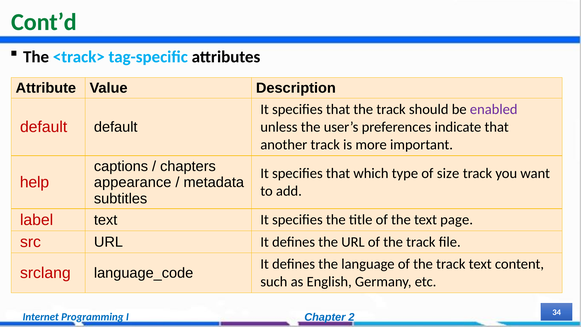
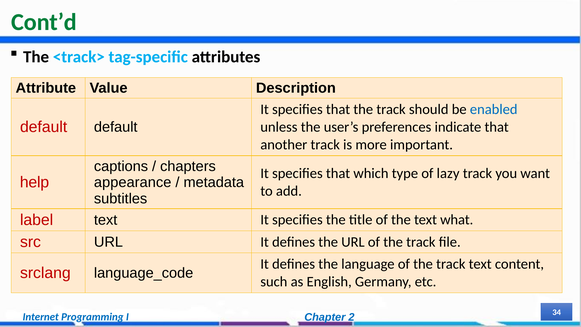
enabled colour: purple -> blue (494, 109)
size: size -> lazy (448, 173)
page: page -> what (457, 220)
